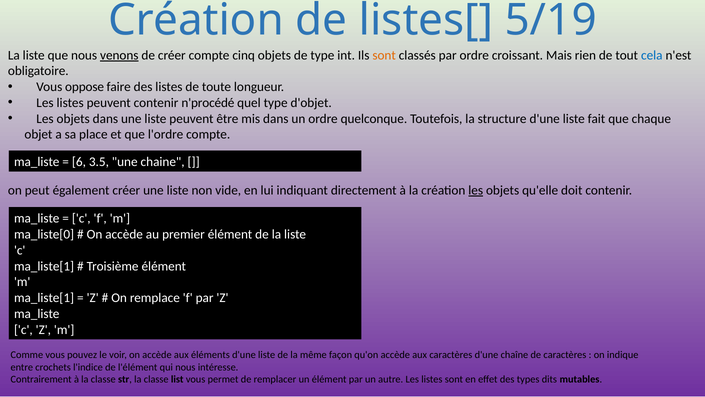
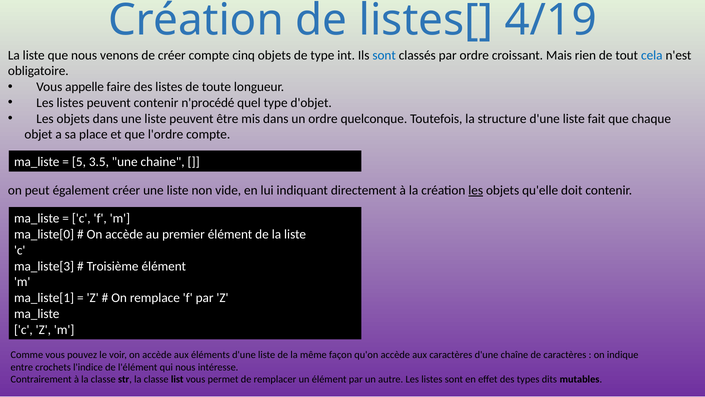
5/19: 5/19 -> 4/19 (551, 20)
venons underline: present -> none (119, 55)
sont colour: orange -> blue (384, 55)
oppose: oppose -> appelle (85, 87)
6: 6 -> 5 (79, 162)
ma_liste[1: ma_liste[1 -> ma_liste[3 (44, 266)
